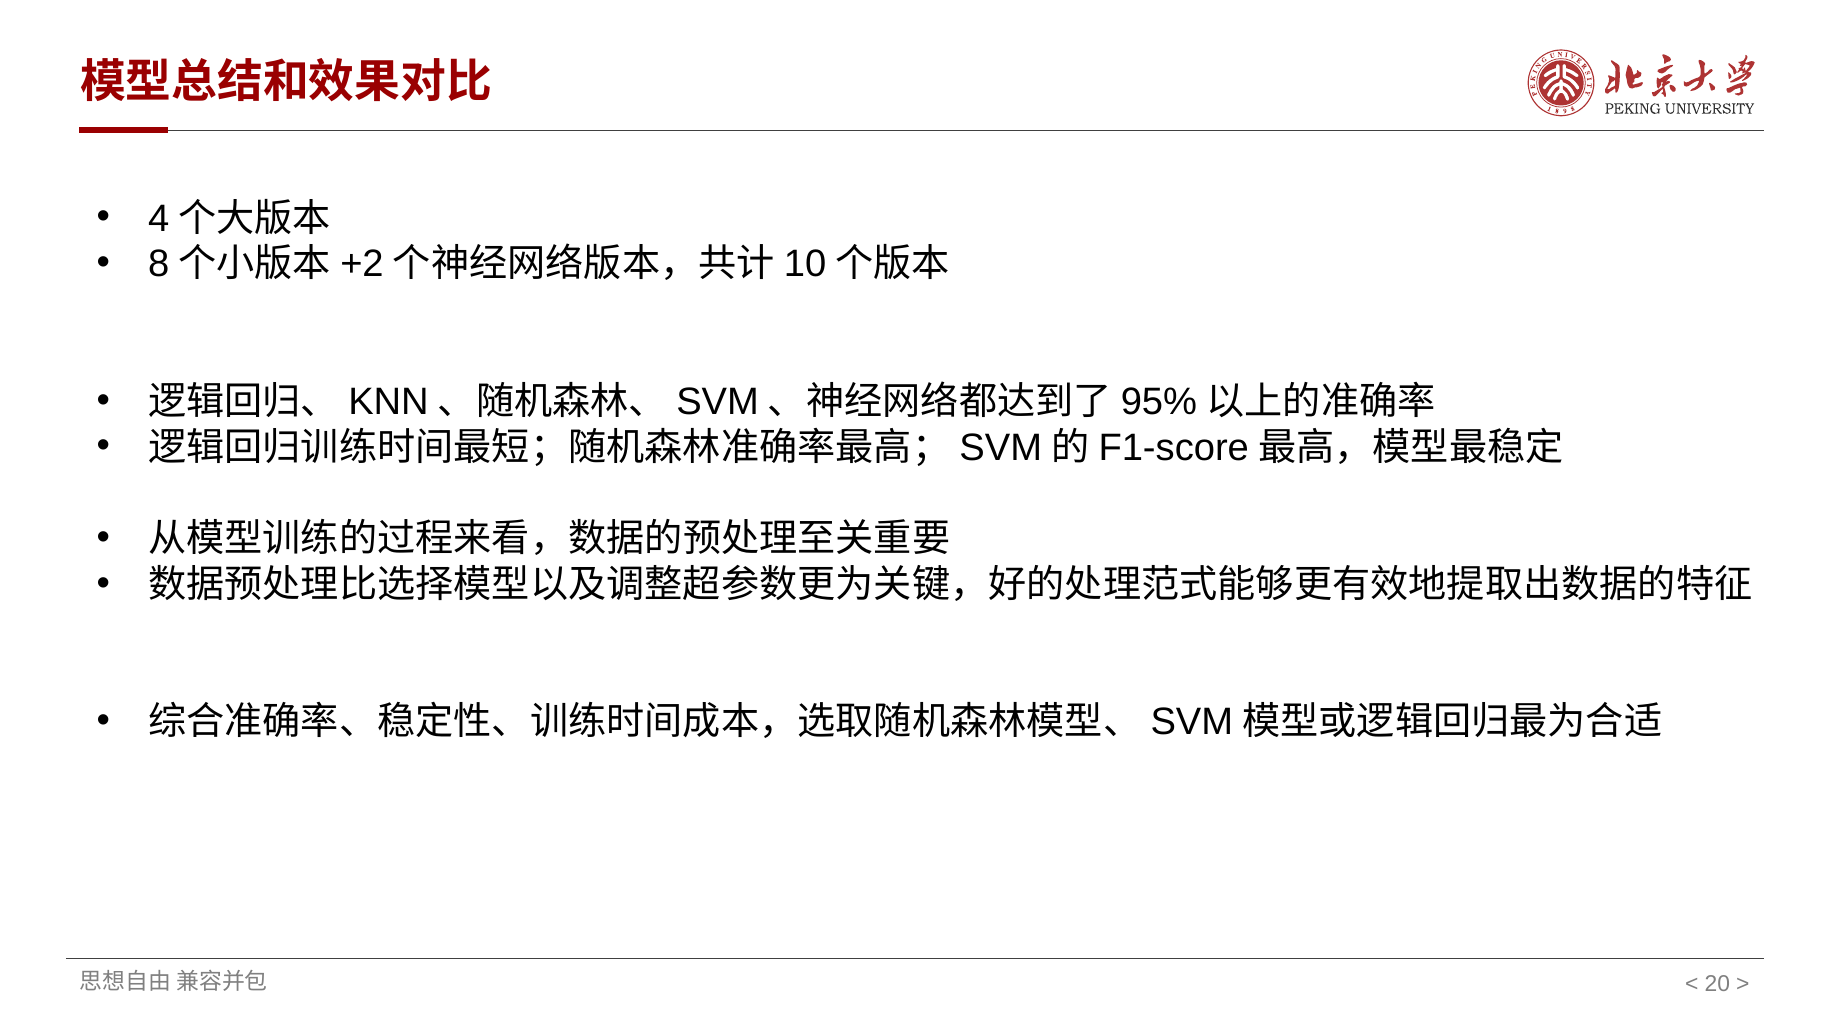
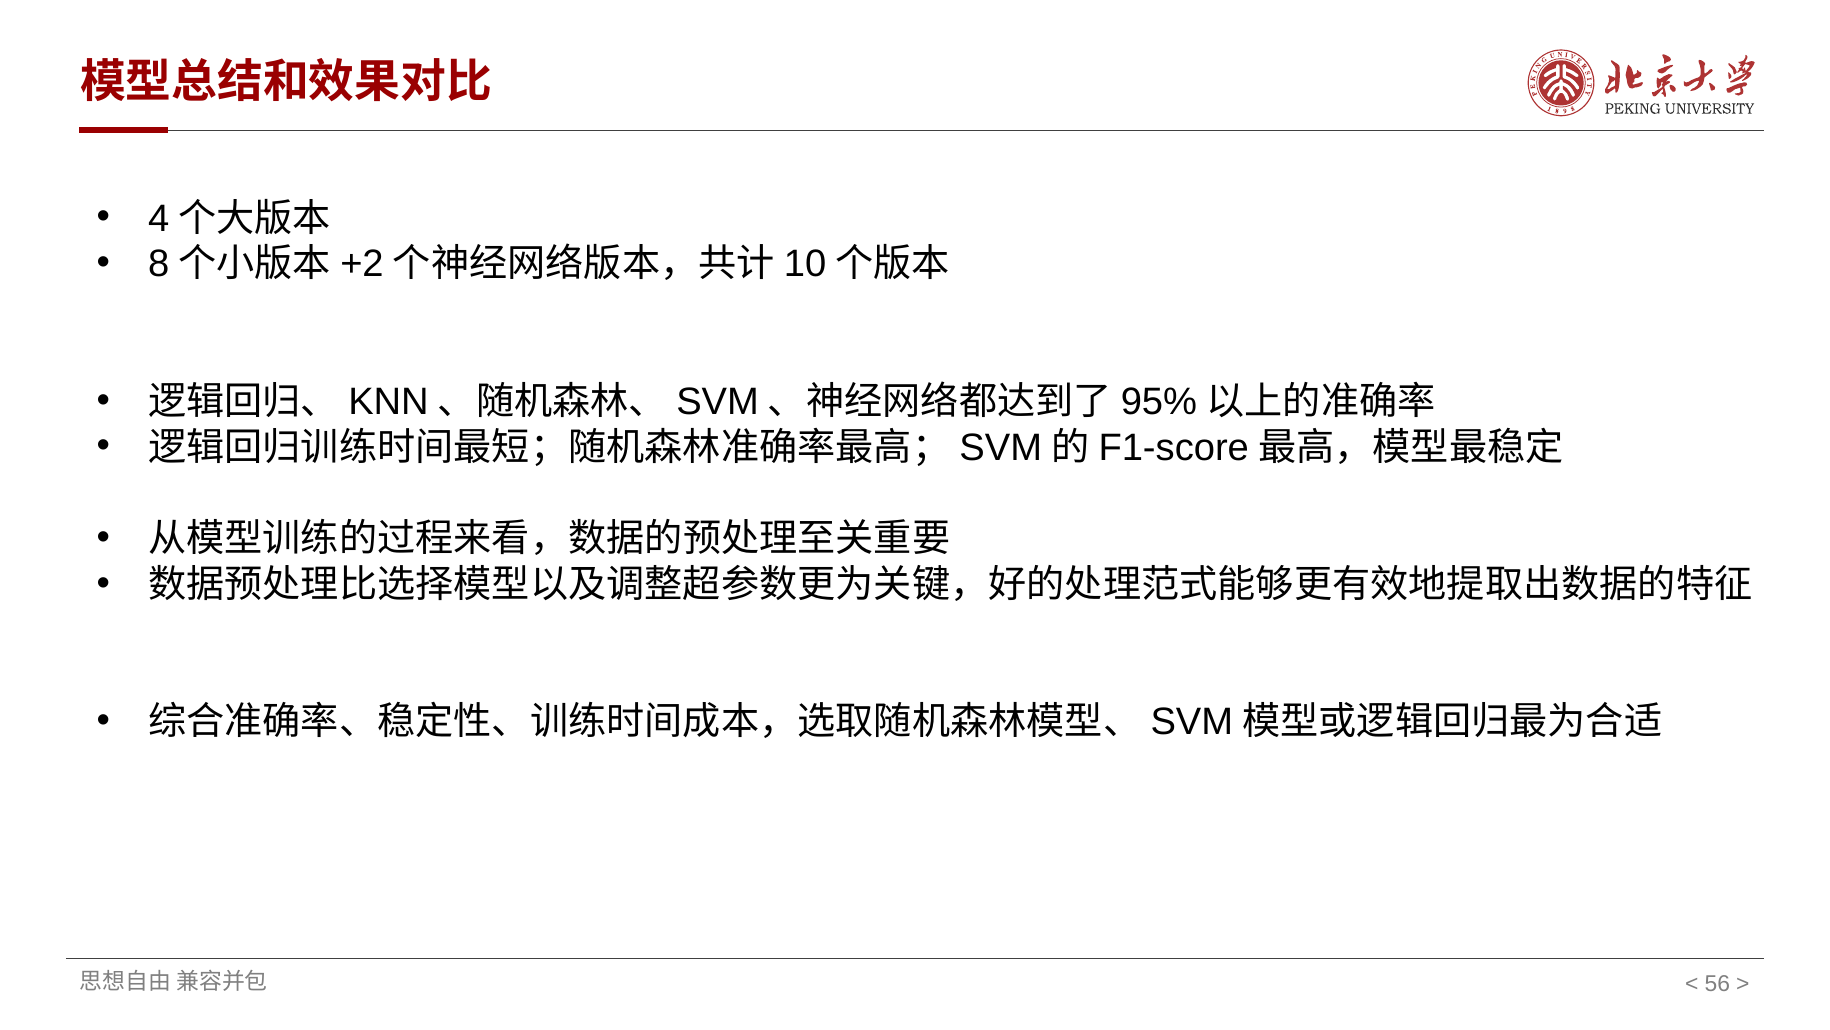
20: 20 -> 56 (1717, 983)
